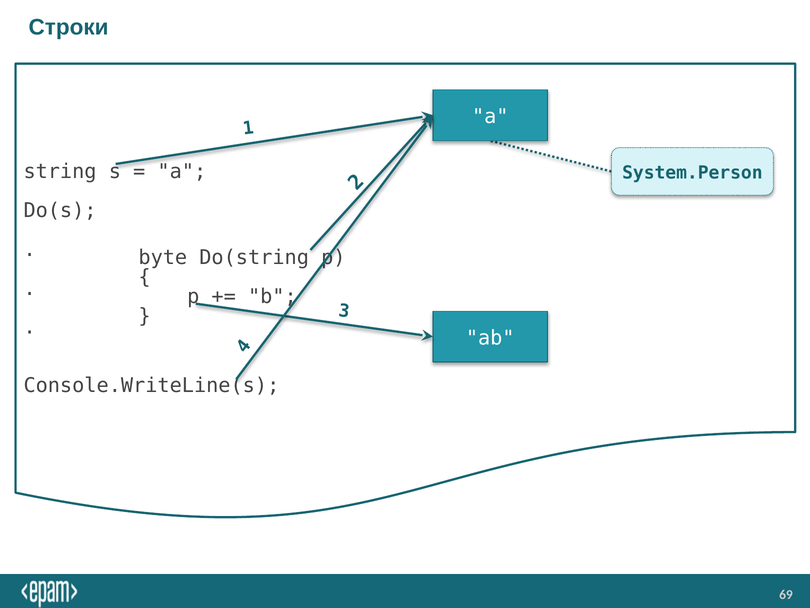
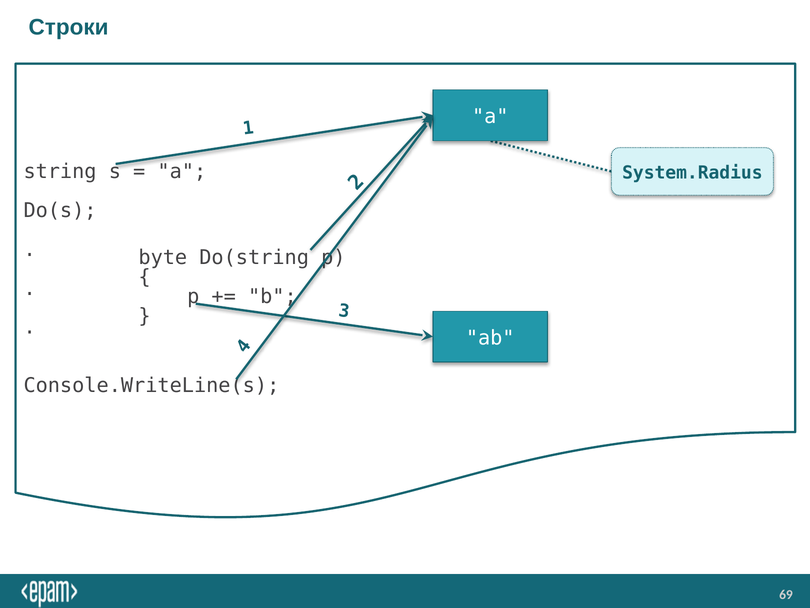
System.Person: System.Person -> System.Radius (692, 173)
